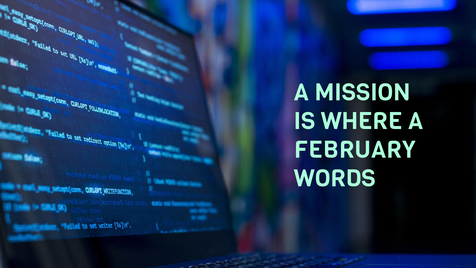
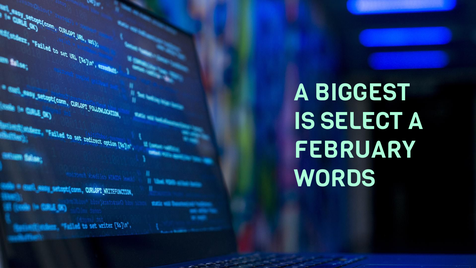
MISSION: MISSION -> BIGGEST (363, 93)
WHERE: WHERE -> SELECT (362, 121)
